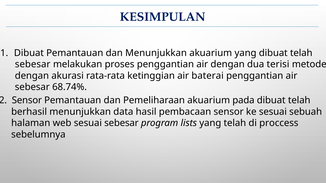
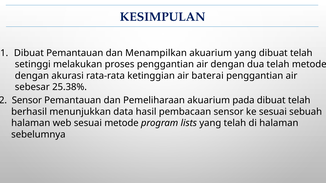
dan Menunjukkan: Menunjukkan -> Menampilkan (156, 53)
sebesar: sebesar -> setinggi (33, 64)
dua terisi: terisi -> telah (278, 64)
68.74%: 68.74% -> 25.38% (70, 87)
sesuai sebesar: sebesar -> metode (121, 123)
di proccess: proccess -> halaman (279, 123)
